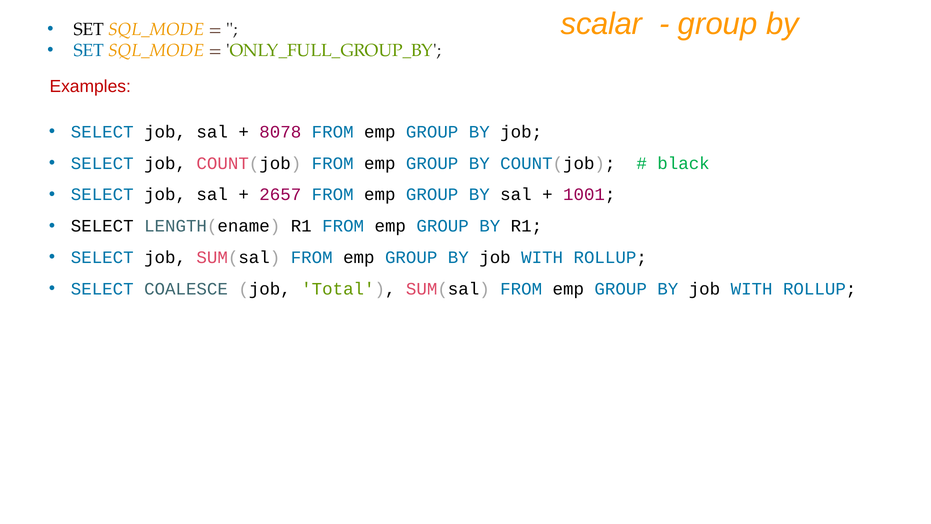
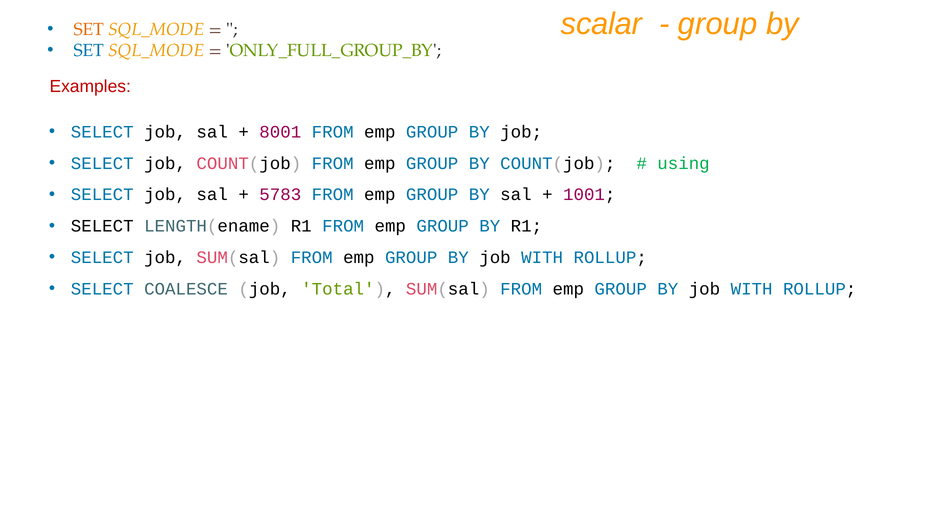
SET colour: black -> orange (89, 30)
8078: 8078 -> 8001 (280, 132)
black: black -> using (684, 163)
2657: 2657 -> 5783 (280, 195)
